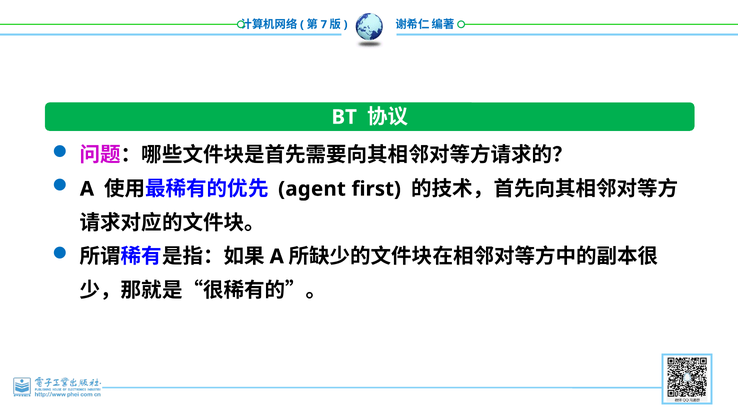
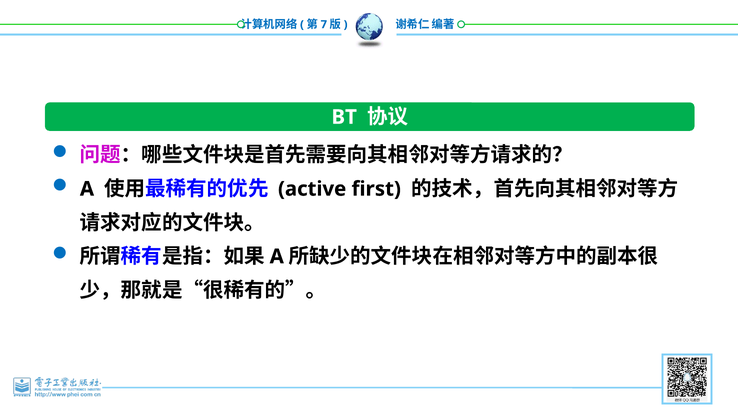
agent: agent -> active (312, 189)
